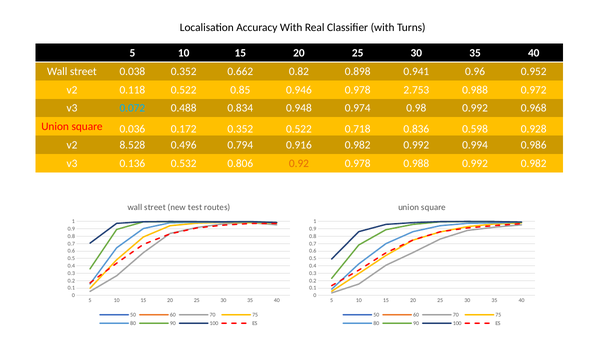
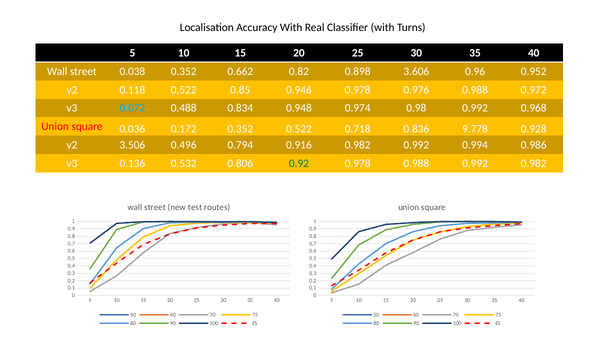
0.941: 0.941 -> 3.606 (416, 71)
2.753: 2.753 -> 0.976 (416, 90)
0.598: 0.598 -> 9.778 (475, 129)
8.528: 8.528 -> 3.506 (132, 145)
0.92 colour: orange -> green (299, 163)
